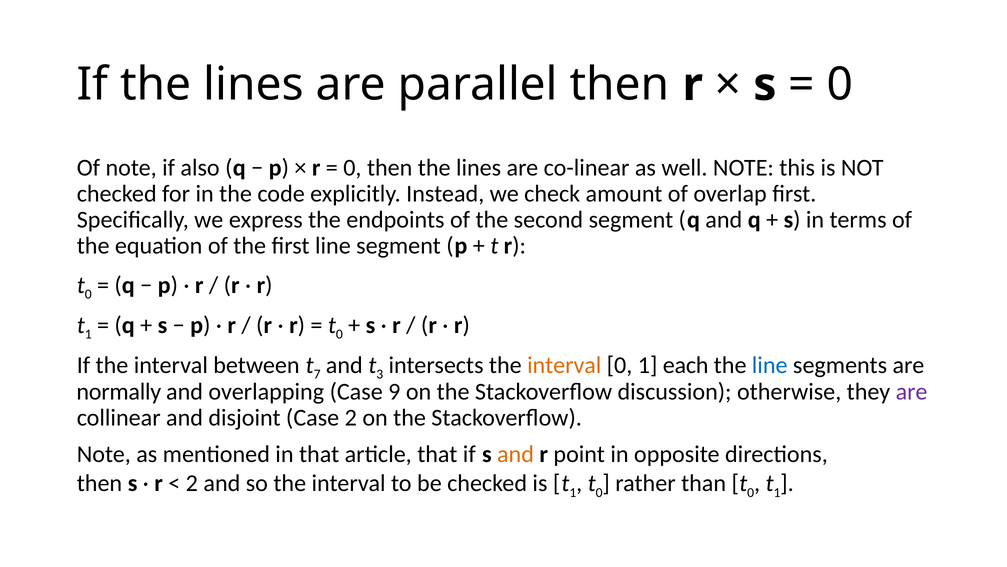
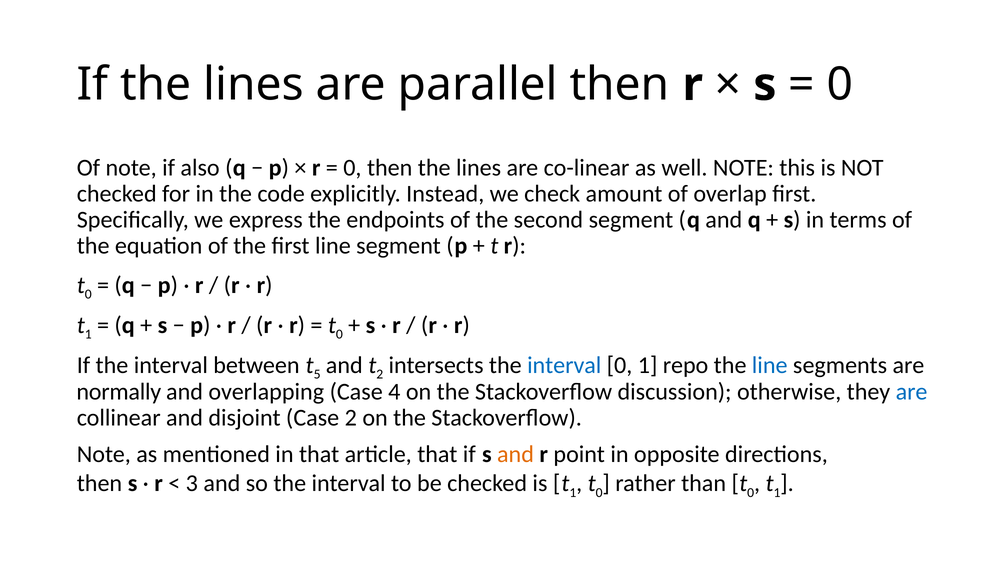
7: 7 -> 5 (317, 374)
t 3: 3 -> 2 (380, 374)
interval colour: orange -> blue (564, 365)
each: each -> repo (686, 365)
9: 9 -> 4 (394, 391)
are colour: purple -> blue (912, 391)
2: 2 -> 3 (192, 483)
